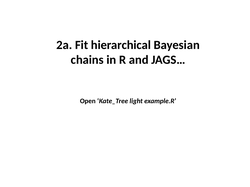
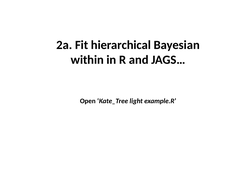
chains: chains -> within (87, 60)
